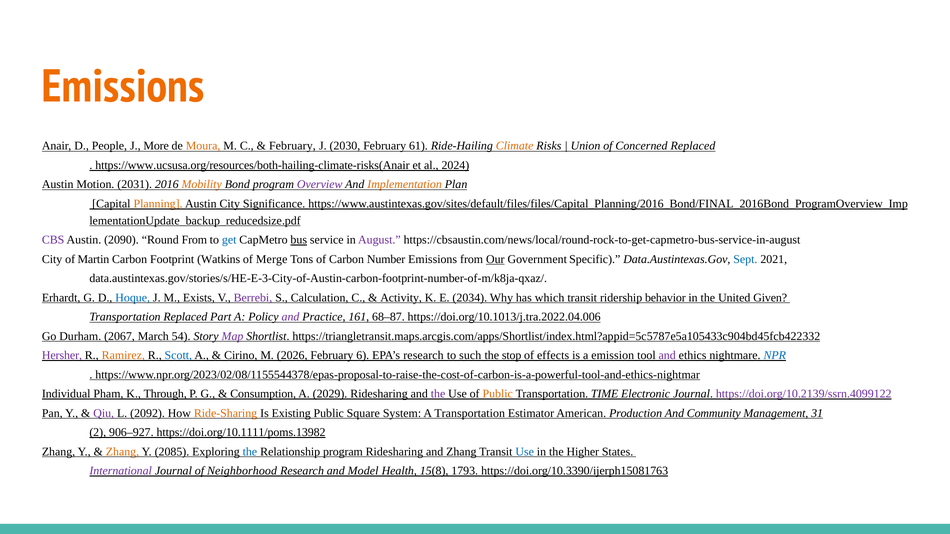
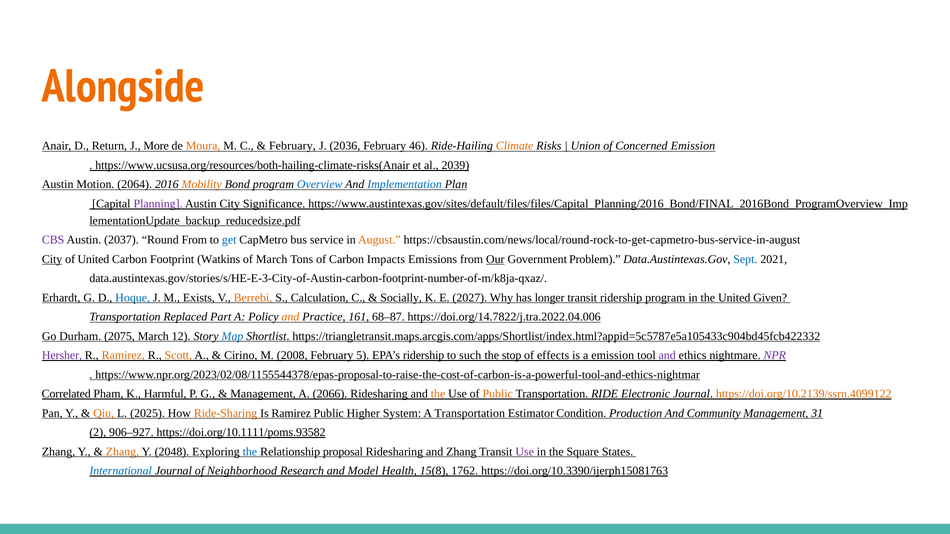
Emissions: Emissions -> Alongside (123, 87)
People: People -> Return (109, 146)
2030: 2030 -> 2036 (345, 146)
61: 61 -> 46 (418, 146)
Concerned Replaced: Replaced -> Emission (693, 146)
2024: 2024 -> 2039 (455, 165)
2031: 2031 -> 2064 (135, 185)
Overview colour: purple -> blue (320, 185)
Implementation colour: orange -> blue (405, 185)
Planning colour: orange -> purple (158, 204)
2090: 2090 -> 2037 (121, 240)
bus underline: present -> none (299, 240)
August colour: purple -> orange (379, 240)
City underline: none -> present (52, 259)
of Martin: Martin -> United (93, 259)
of Merge: Merge -> March (272, 259)
Number: Number -> Impacts (386, 259)
Specific: Specific -> Problem (595, 259)
Berrebi colour: purple -> orange (253, 298)
Activity: Activity -> Socially (401, 298)
2034: 2034 -> 2027 (470, 298)
which: which -> longer (550, 298)
ridership behavior: behavior -> program (665, 298)
and colour: purple -> orange (291, 317)
https://doi.org/10.1013/j.tra.2022.04.006: https://doi.org/10.1013/j.tra.2022.04.006 -> https://doi.org/14.7822/j.tra.2022.04.006 (504, 317)
2067: 2067 -> 2075 (119, 336)
54: 54 -> 12 (181, 336)
Map colour: purple -> blue (233, 336)
Scott colour: blue -> orange (178, 356)
2026: 2026 -> 2008 (292, 356)
6: 6 -> 5 (363, 356)
EPA’s research: research -> ridership (424, 356)
NPR colour: blue -> purple (775, 356)
Individual: Individual -> Correlated (66, 394)
Through: Through -> Harmful (165, 394)
Consumption: Consumption -> Management (263, 394)
2029: 2029 -> 2066 (330, 394)
the colour: purple -> orange (438, 394)
TIME: TIME -> RIDE (605, 394)
https://doi.org/10.2139/ssrn.4099122 colour: purple -> orange (804, 394)
Qiu colour: purple -> orange (104, 413)
2092: 2092 -> 2025 (148, 413)
Is Existing: Existing -> Ramirez (291, 413)
Square: Square -> Higher (363, 413)
American: American -> Condition (581, 413)
https://doi.org/10.1111/poms.13982: https://doi.org/10.1111/poms.13982 -> https://doi.org/10.1111/poms.93582 (241, 433)
2085: 2085 -> 2048 (172, 452)
Relationship program: program -> proposal (343, 452)
Use colour: blue -> purple (525, 452)
Higher: Higher -> Square (583, 452)
International colour: purple -> blue (121, 471)
1793: 1793 -> 1762 (465, 471)
